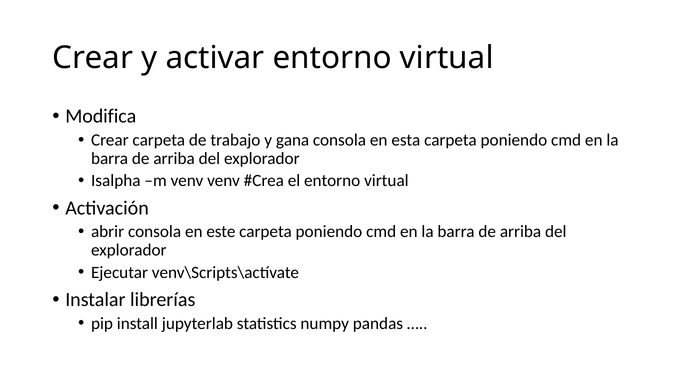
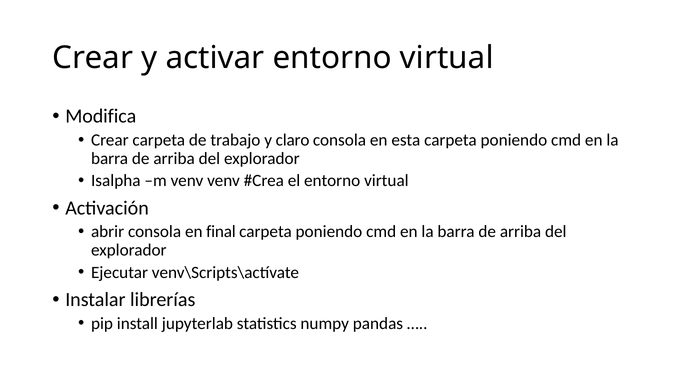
gana: gana -> claro (293, 140)
este: este -> final (221, 231)
